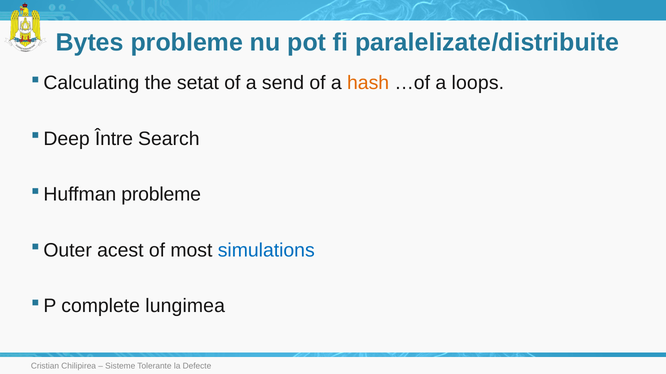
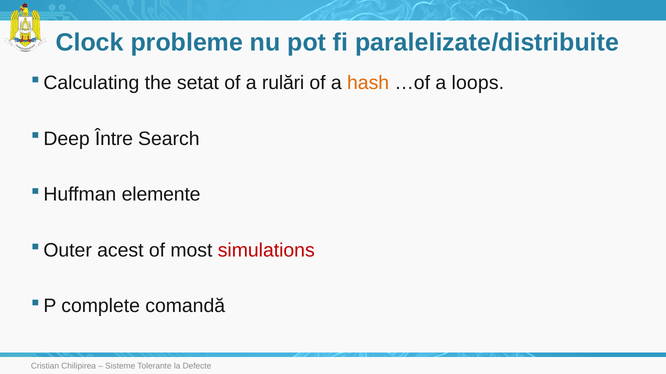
Bytes: Bytes -> Clock (90, 42)
send: send -> rulări (283, 83)
probleme: probleme -> elemente (161, 195)
simulations colour: blue -> red (266, 251)
lungimea: lungimea -> comandă (185, 307)
